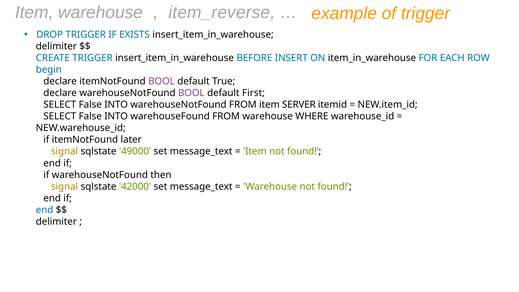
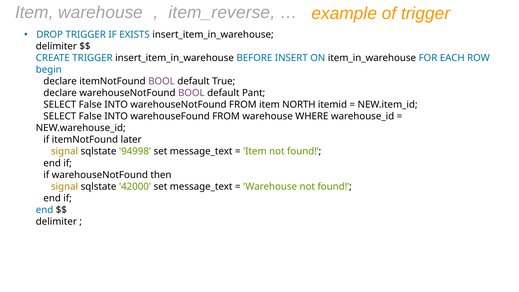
First: First -> Pant (254, 93)
SERVER: SERVER -> NORTH (299, 105)
49000: 49000 -> 94998 (135, 151)
